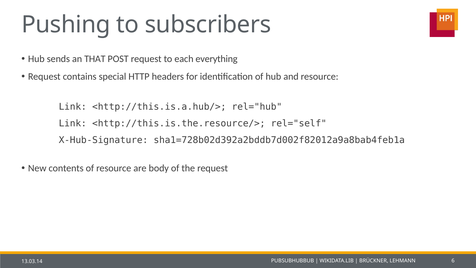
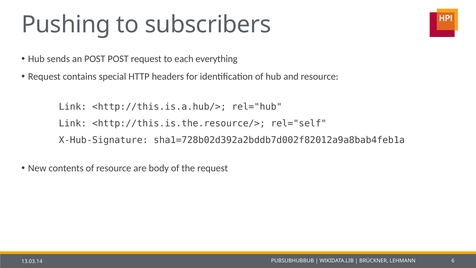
an THAT: THAT -> POST (95, 59)
